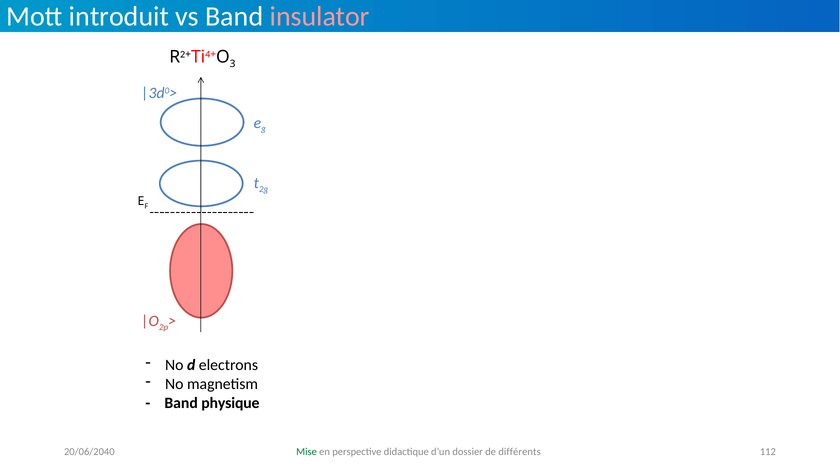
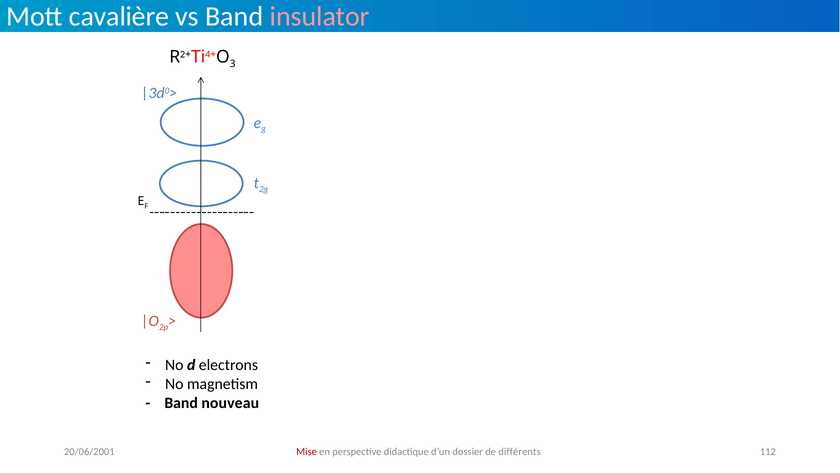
introduit: introduit -> cavalière (119, 17)
physique: physique -> nouveau (230, 402)
Mise colour: green -> red (307, 451)
20/06/2040: 20/06/2040 -> 20/06/2001 (89, 451)
